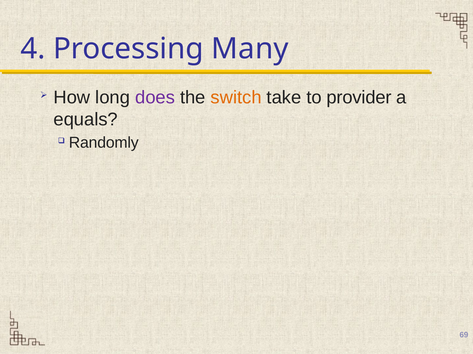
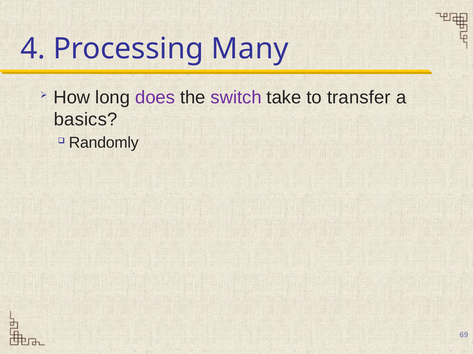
switch colour: orange -> purple (236, 97)
provider: provider -> transfer (359, 97)
equals: equals -> basics (86, 120)
